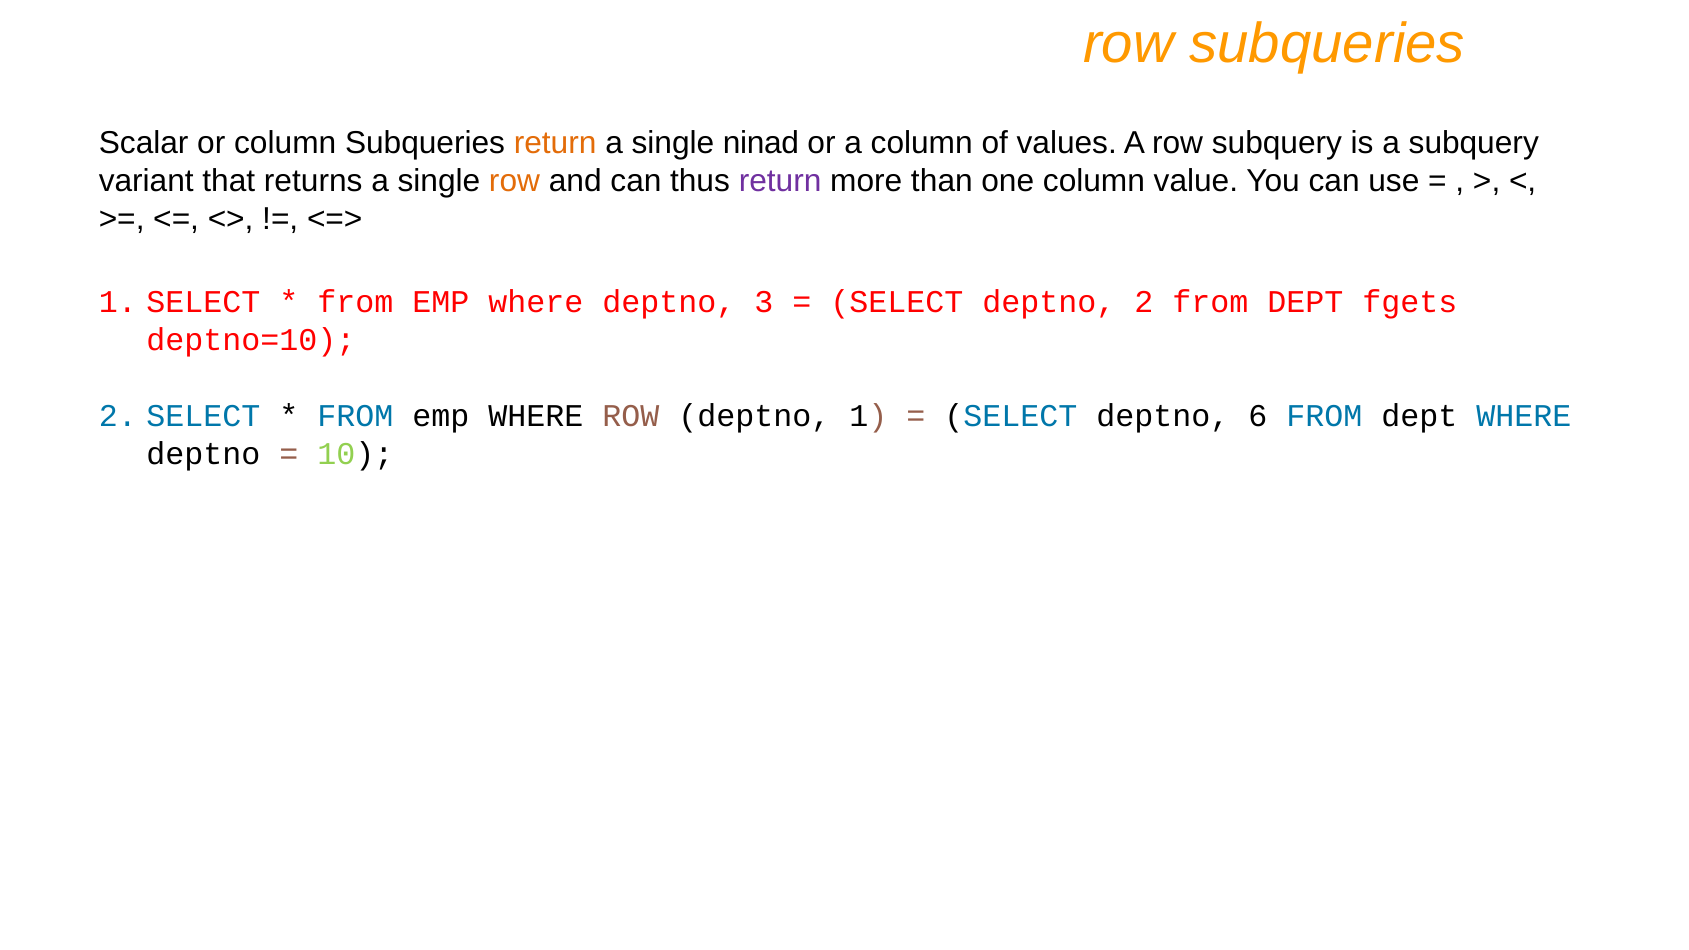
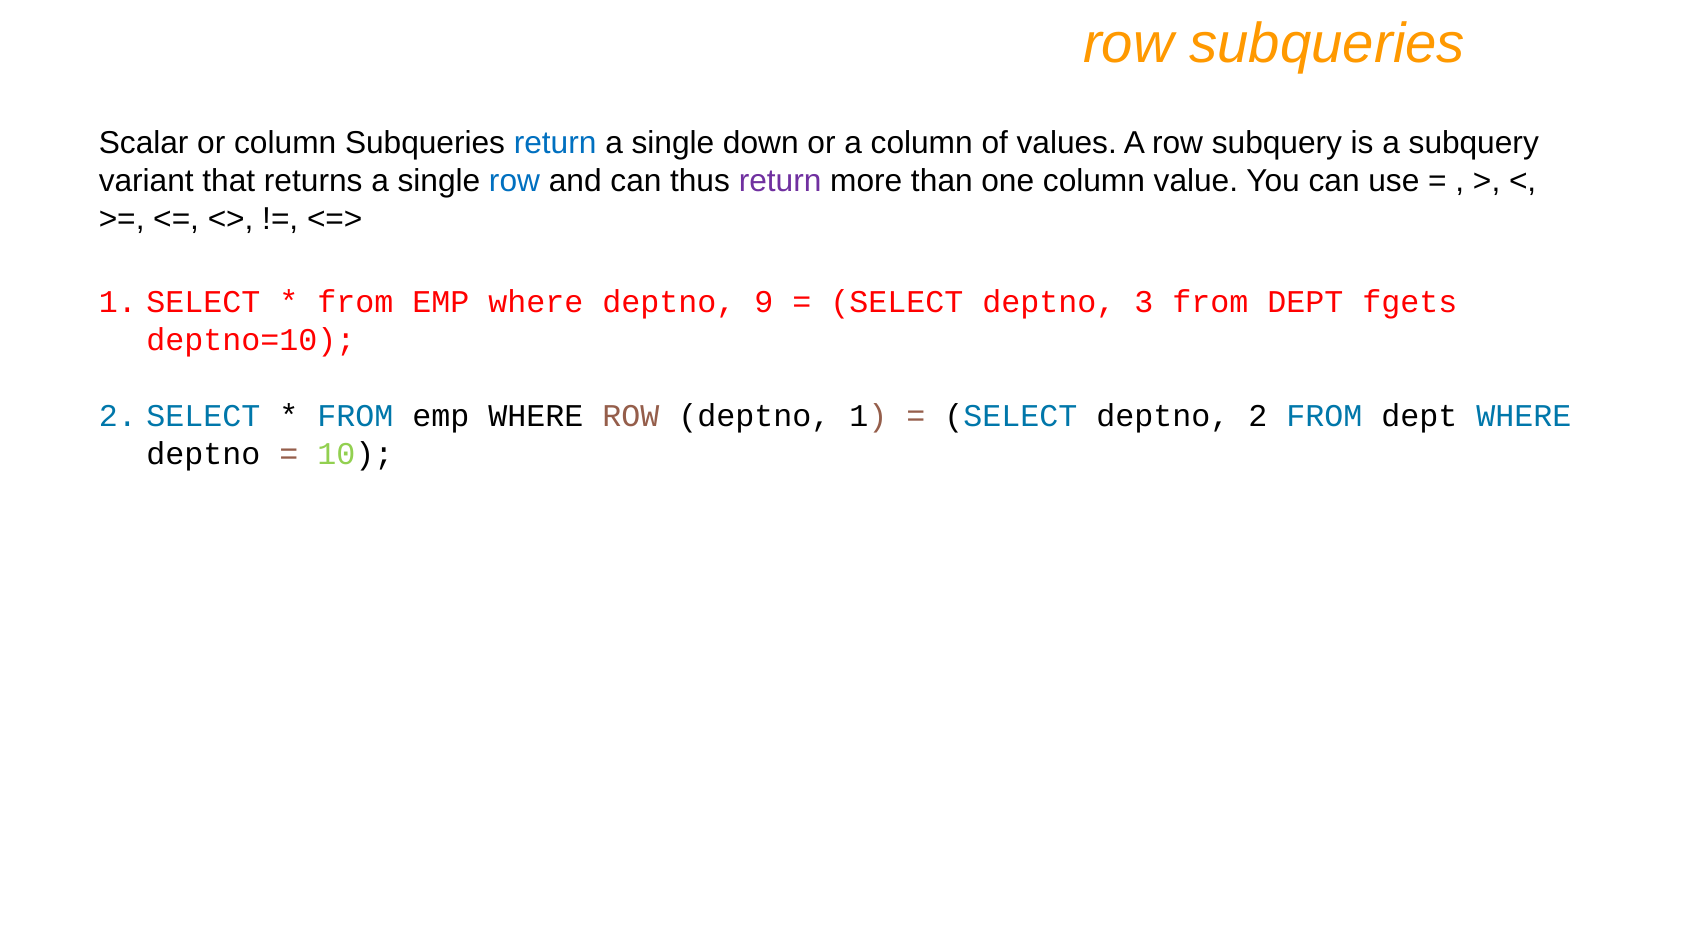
return colour: orange -> blue (555, 144)
ninad: ninad -> down (761, 144)
row colour: orange -> blue (514, 182)
3: 3 -> 9 (764, 302)
deptno 2: 2 -> 3 (1144, 302)
deptno 6: 6 -> 2 (1258, 416)
